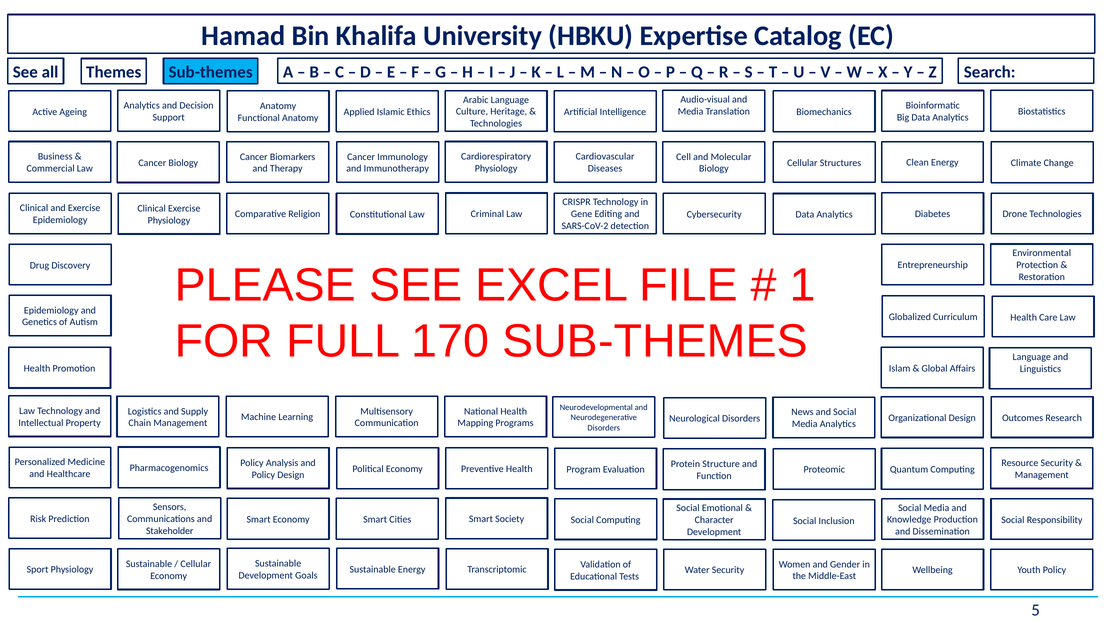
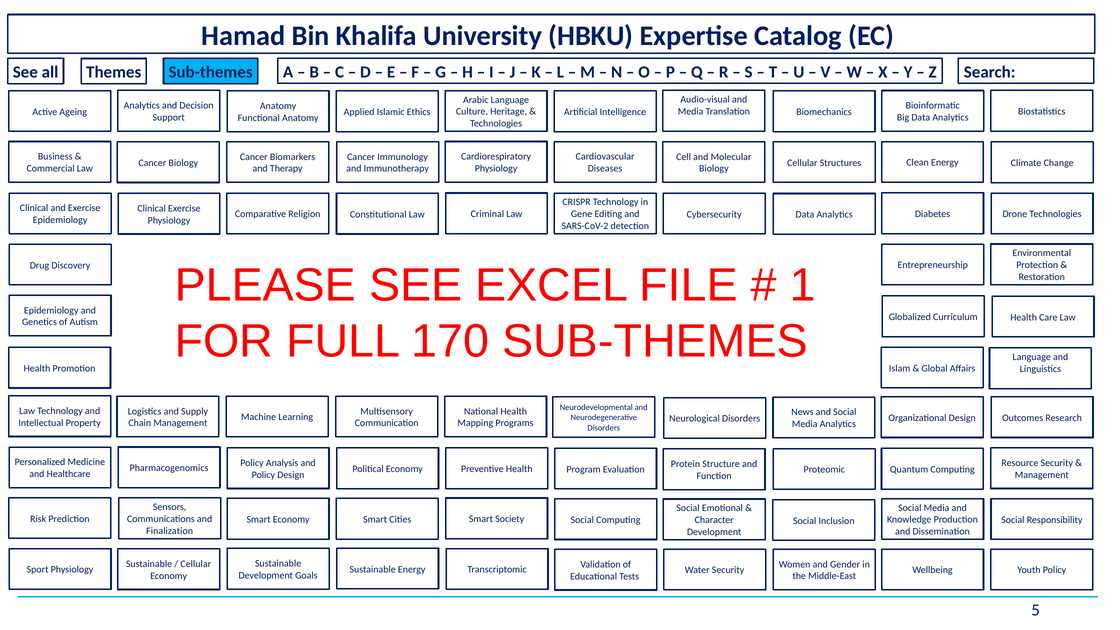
Stakeholder: Stakeholder -> Finalization (170, 531)
